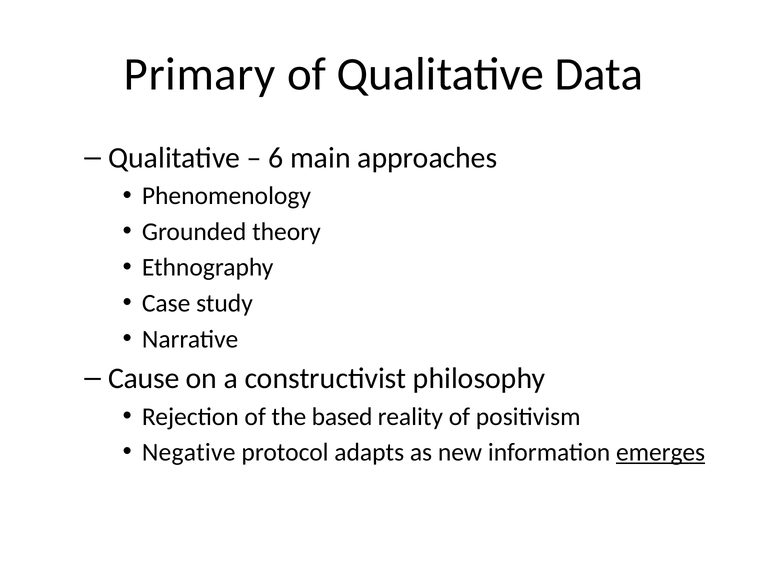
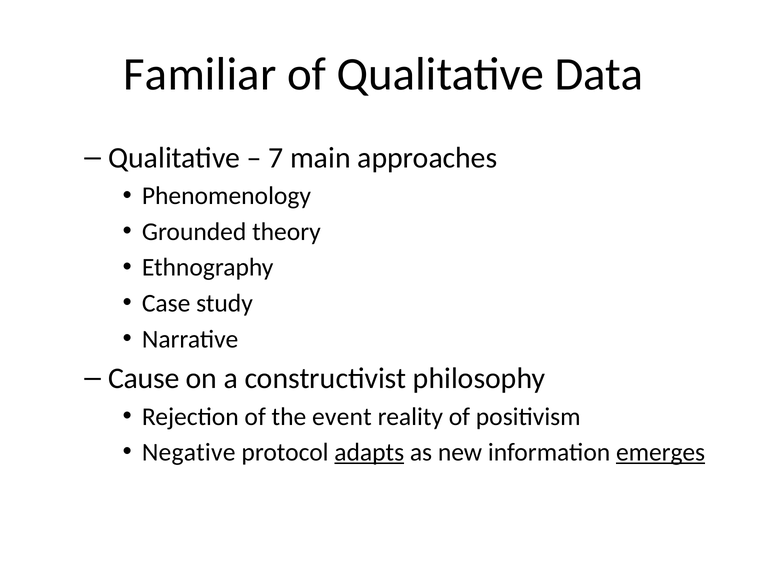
Primary: Primary -> Familiar (200, 74)
6: 6 -> 7 (276, 158)
based: based -> event (342, 417)
adapts underline: none -> present (369, 453)
